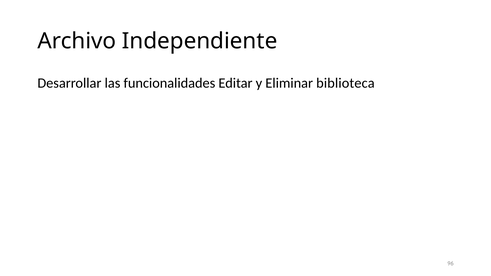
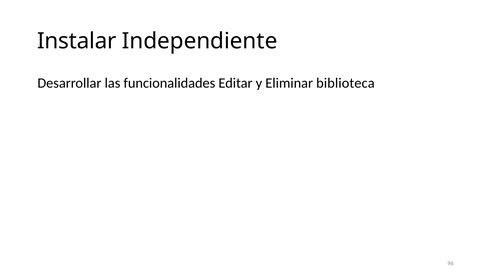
Archivo: Archivo -> Instalar (77, 41)
